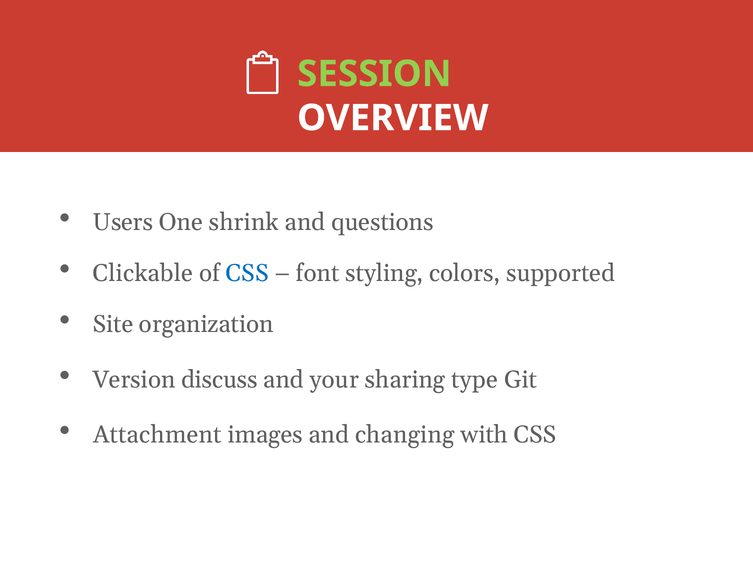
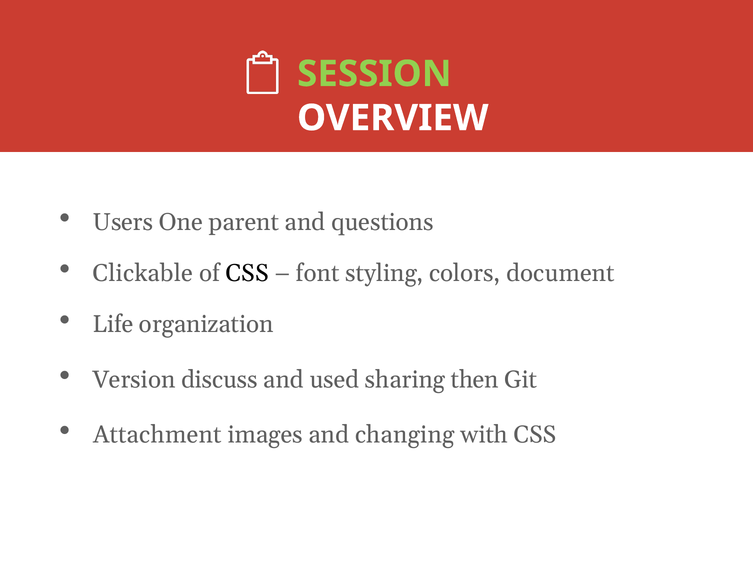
shrink: shrink -> parent (244, 222)
CSS colour: blue -> black (247, 273)
supported: supported -> document (560, 273)
Site: Site -> Life (113, 324)
your: your -> used (334, 379)
type: type -> then (475, 379)
